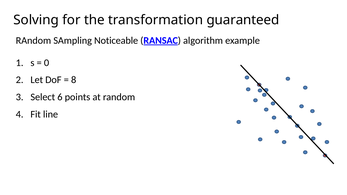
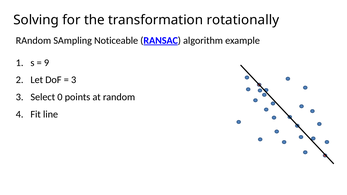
guaranteed: guaranteed -> rotationally (243, 20)
0: 0 -> 9 (47, 63)
8: 8 -> 3 (74, 80)
6: 6 -> 0 (60, 97)
